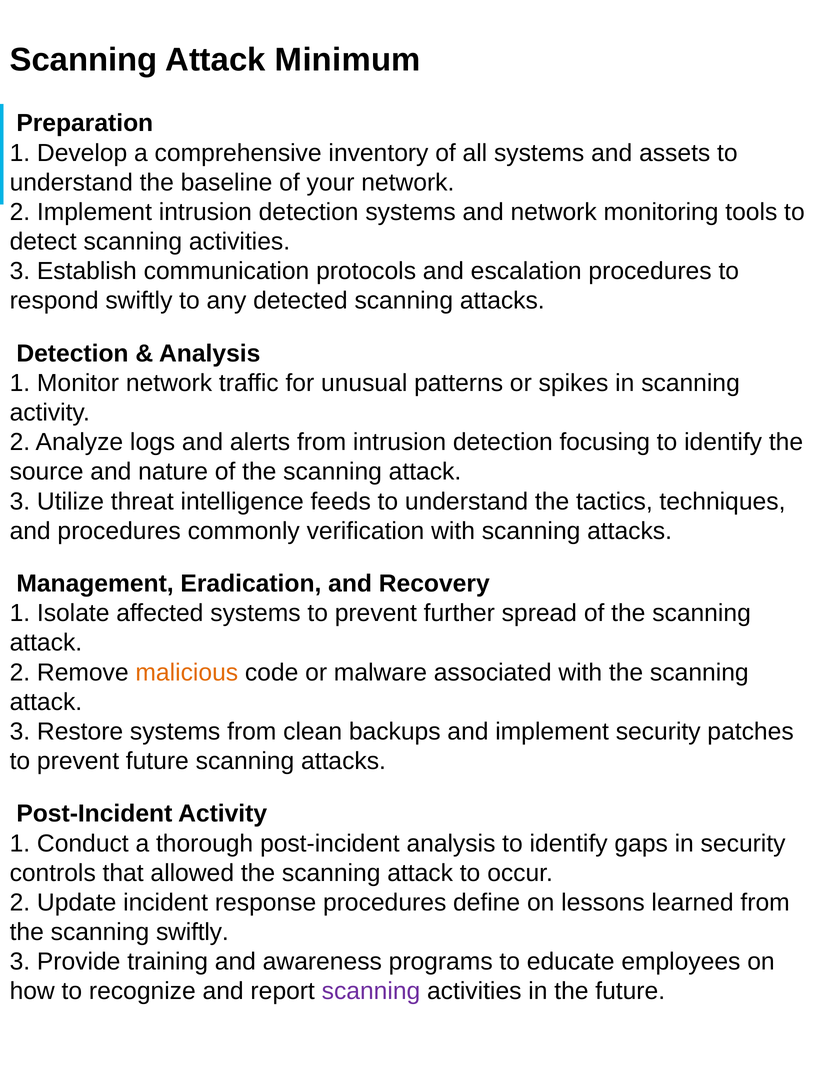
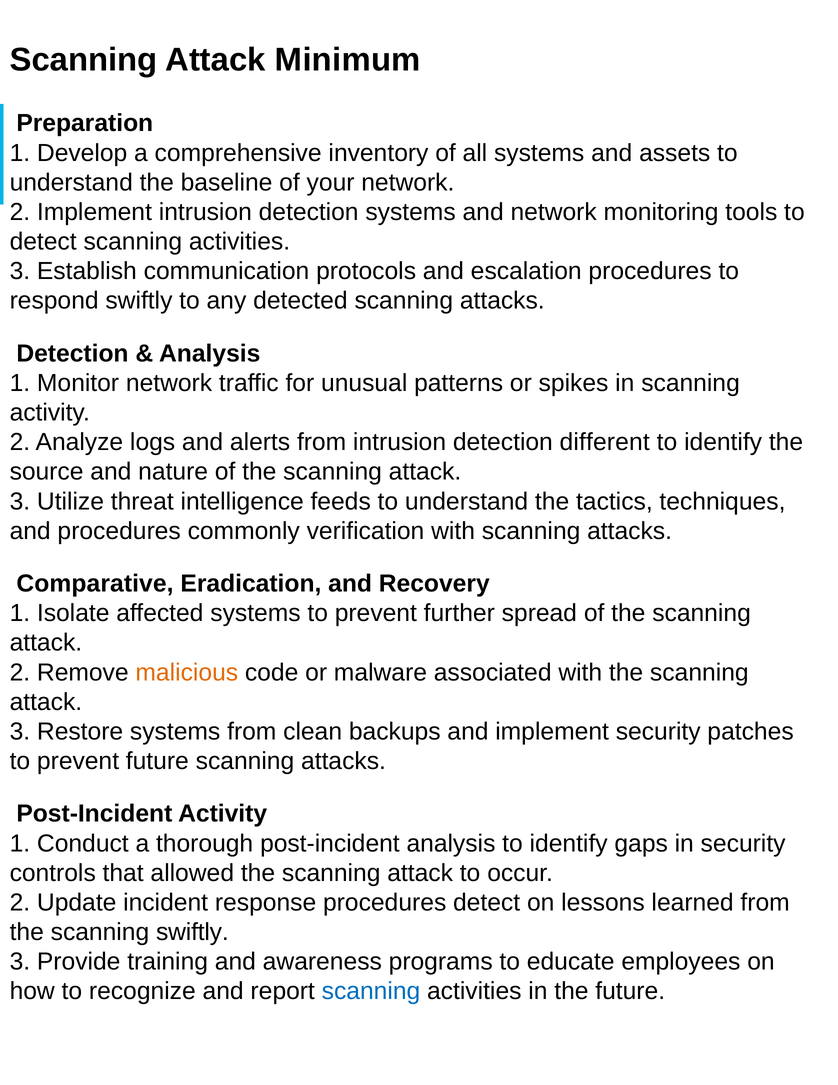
focusing: focusing -> different (605, 442)
Management: Management -> Comparative (95, 583)
procedures define: define -> detect (487, 902)
scanning colour: purple -> blue (371, 991)
